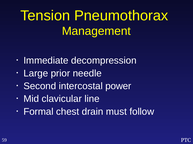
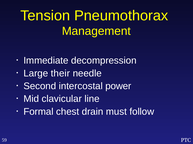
prior: prior -> their (60, 74)
